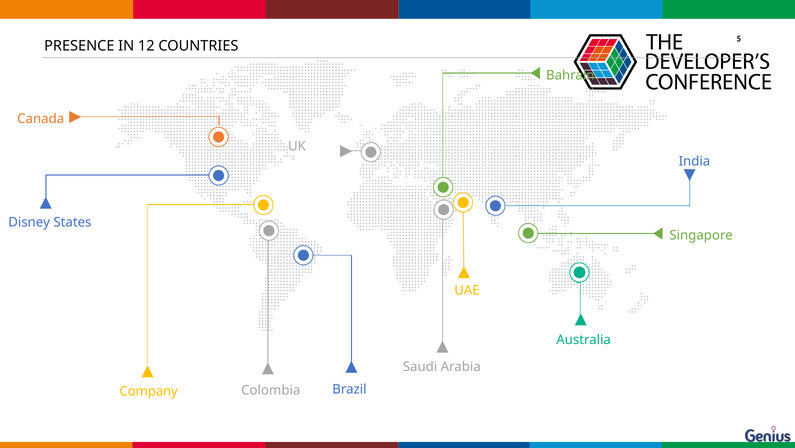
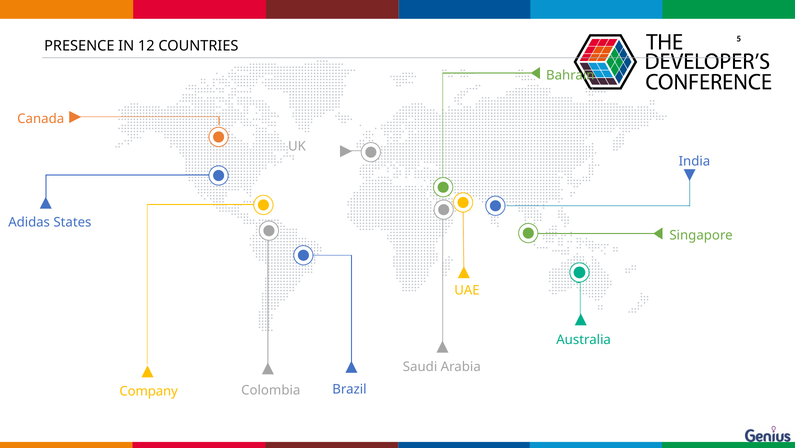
Disney: Disney -> Adidas (29, 222)
